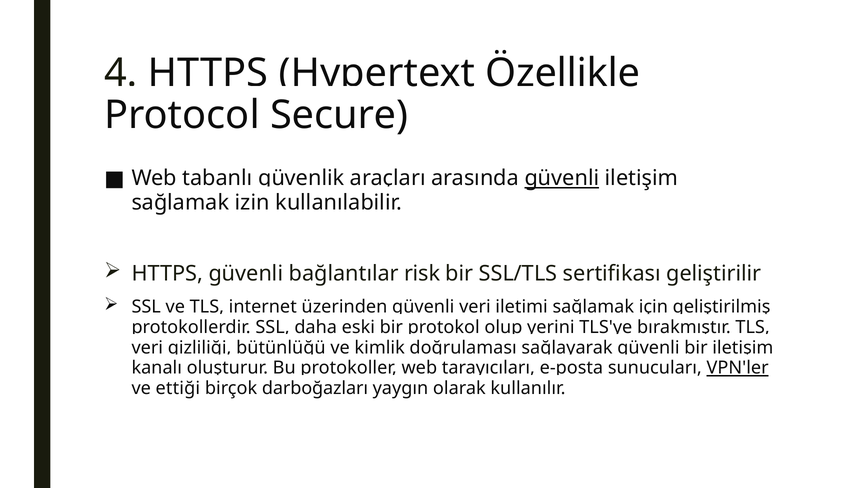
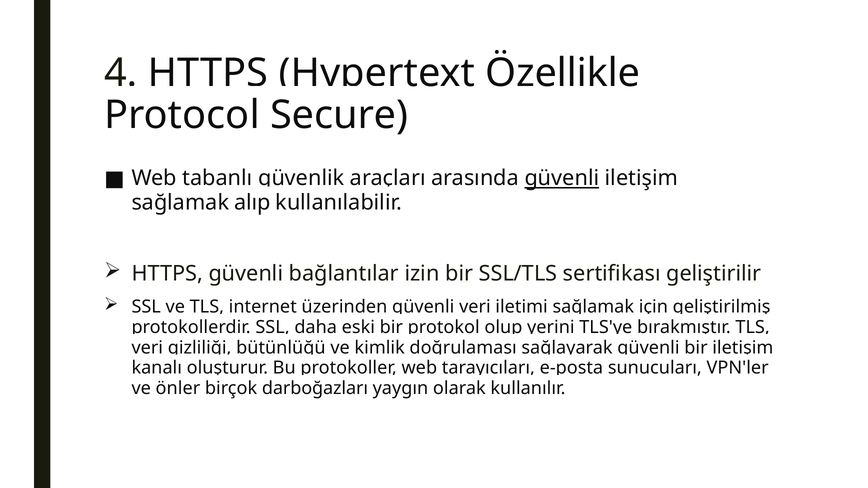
izin: izin -> alıp (252, 203)
risk: risk -> izin (422, 274)
VPN'ler underline: present -> none (738, 368)
ettiği: ettiği -> önler (178, 389)
